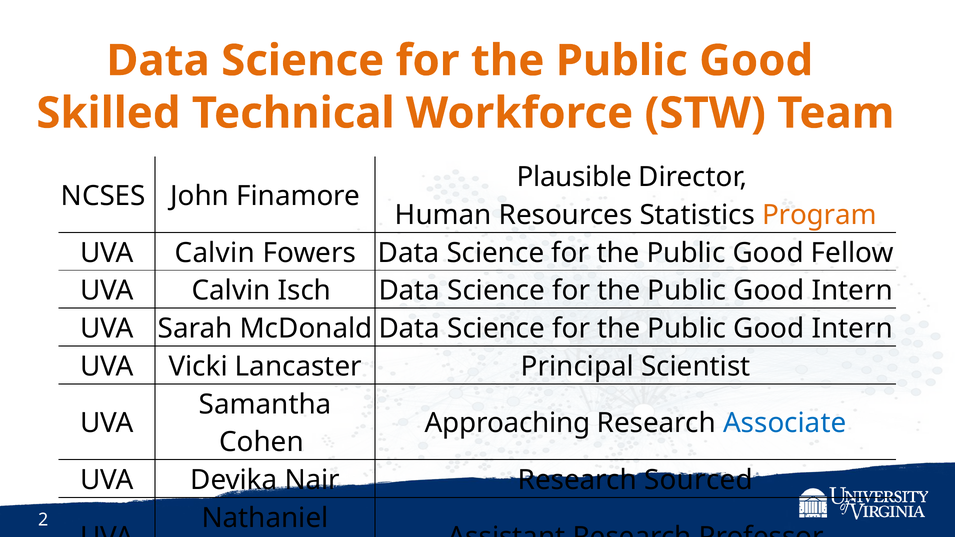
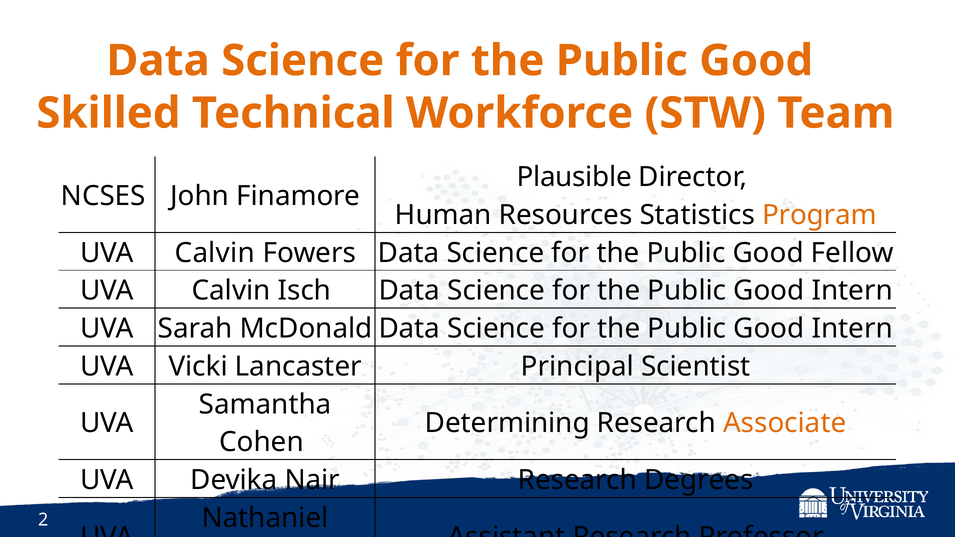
Approaching: Approaching -> Determining (507, 423)
Associate colour: blue -> orange (785, 423)
Sourced: Sourced -> Degrees (699, 480)
